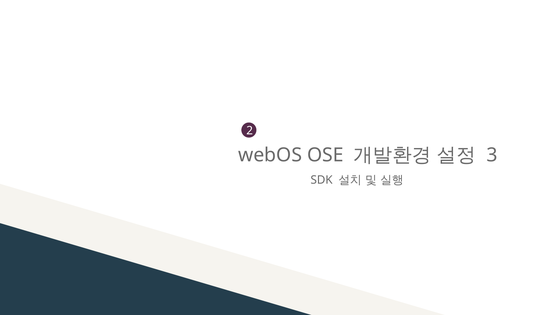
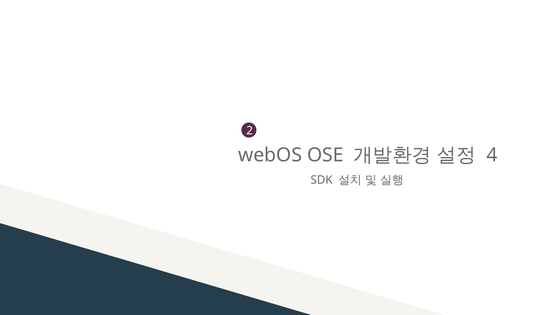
3: 3 -> 4 (492, 155)
